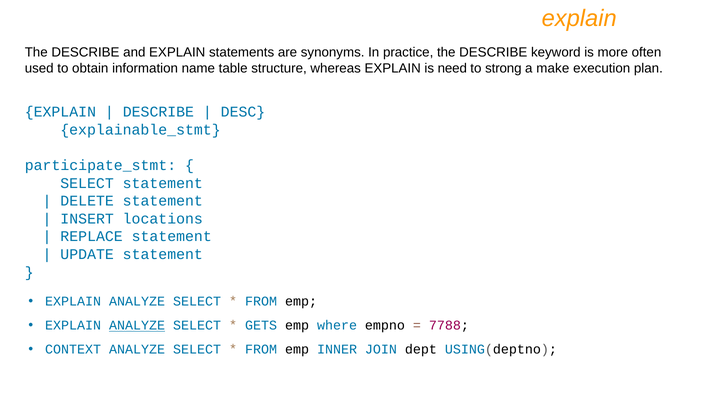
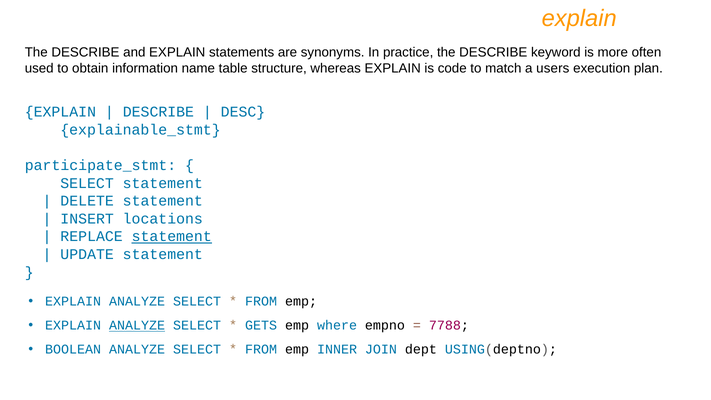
need: need -> code (452, 69)
strong: strong -> match (503, 69)
make: make -> users (553, 69)
statement underline: none -> present (172, 237)
CONTEXT: CONTEXT -> BOOLEAN (73, 349)
